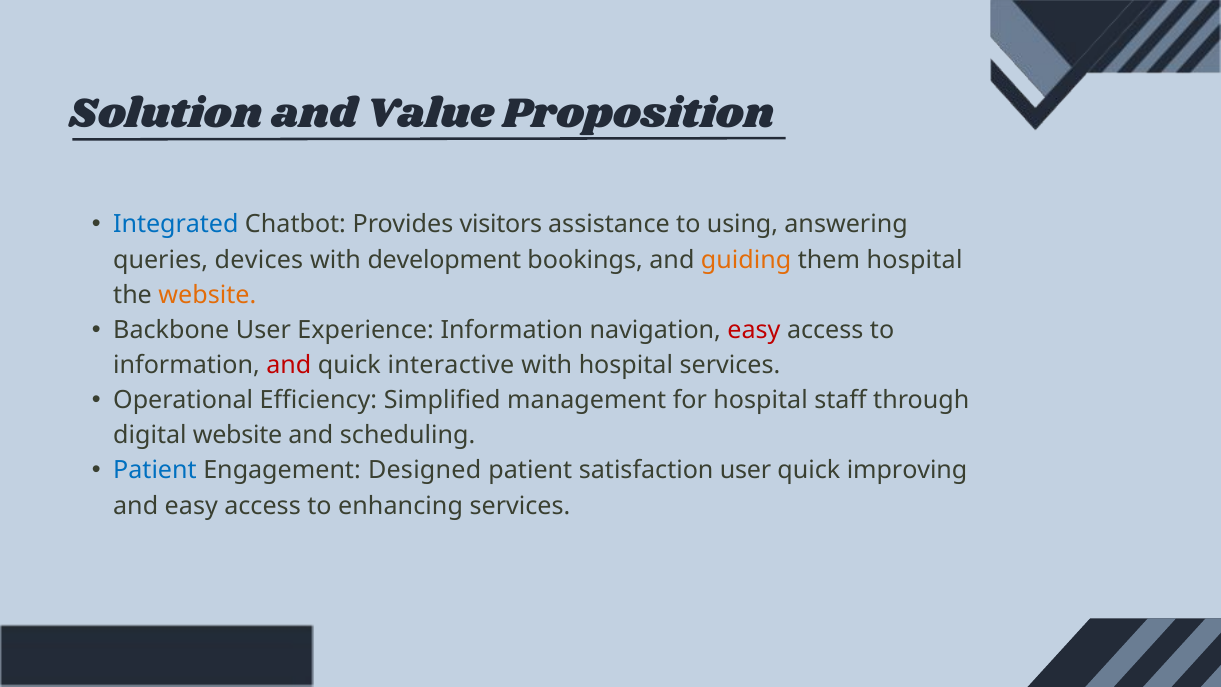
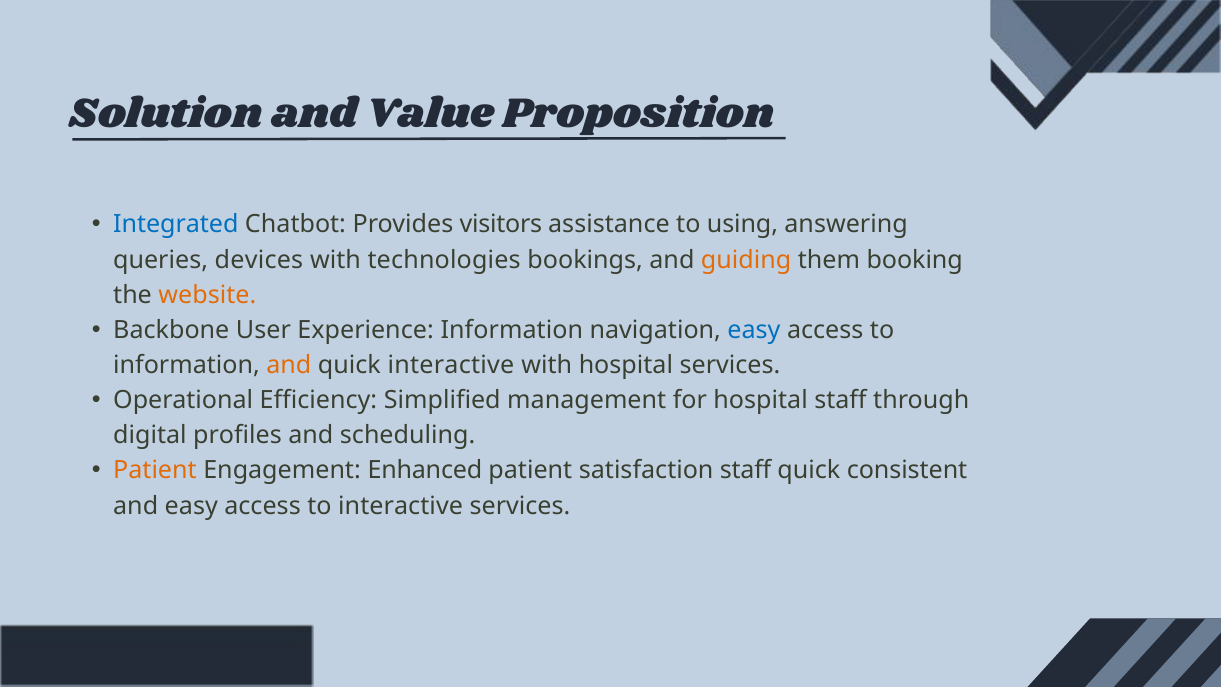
development: development -> technologies (444, 260)
them hospital: hospital -> booking (915, 260)
easy colour: red -> blue (754, 330)
and colour: red -> orange (289, 365)
digital website: website -> profiles (237, 435)
Patient colour: blue -> orange (155, 471)
Designed: Designed -> Enhanced (425, 471)
satisfaction user: user -> staff (746, 471)
improving: improving -> consistent (907, 471)
to enhancing: enhancing -> interactive (401, 506)
